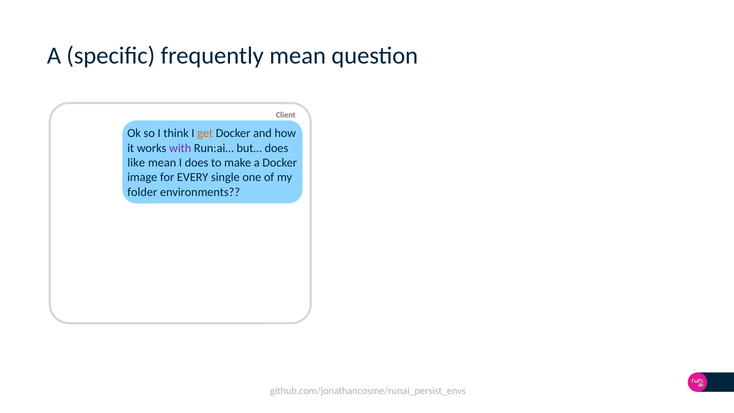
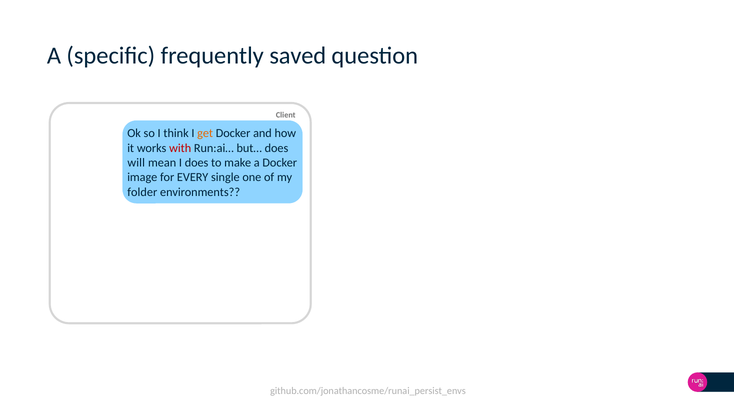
frequently mean: mean -> saved (298, 56)
with colour: purple -> red (180, 148)
like: like -> will (136, 163)
